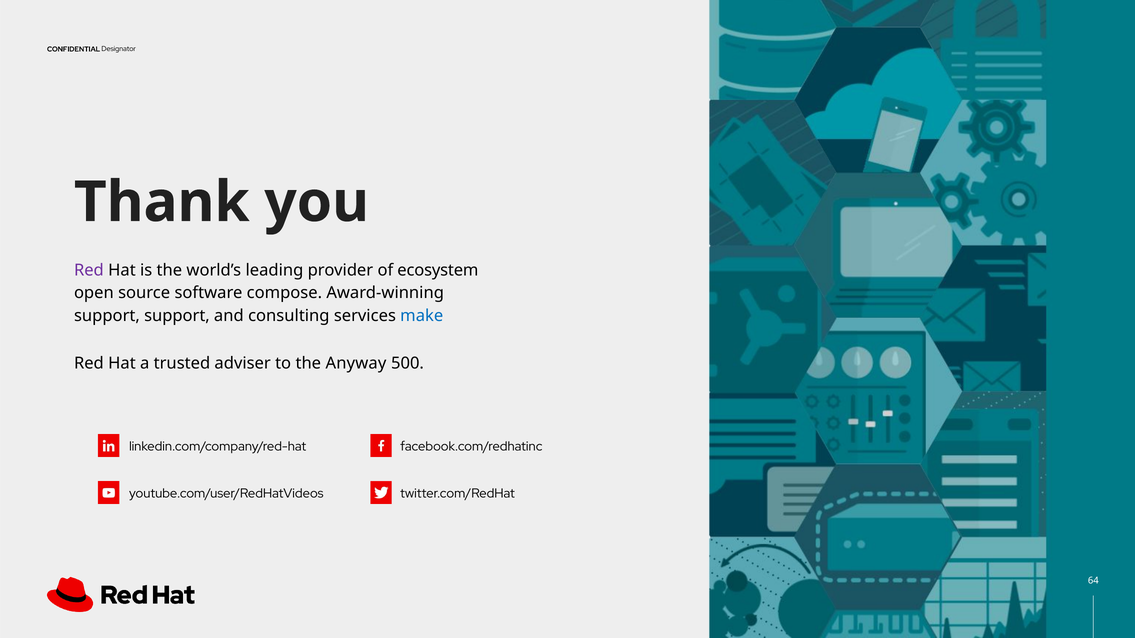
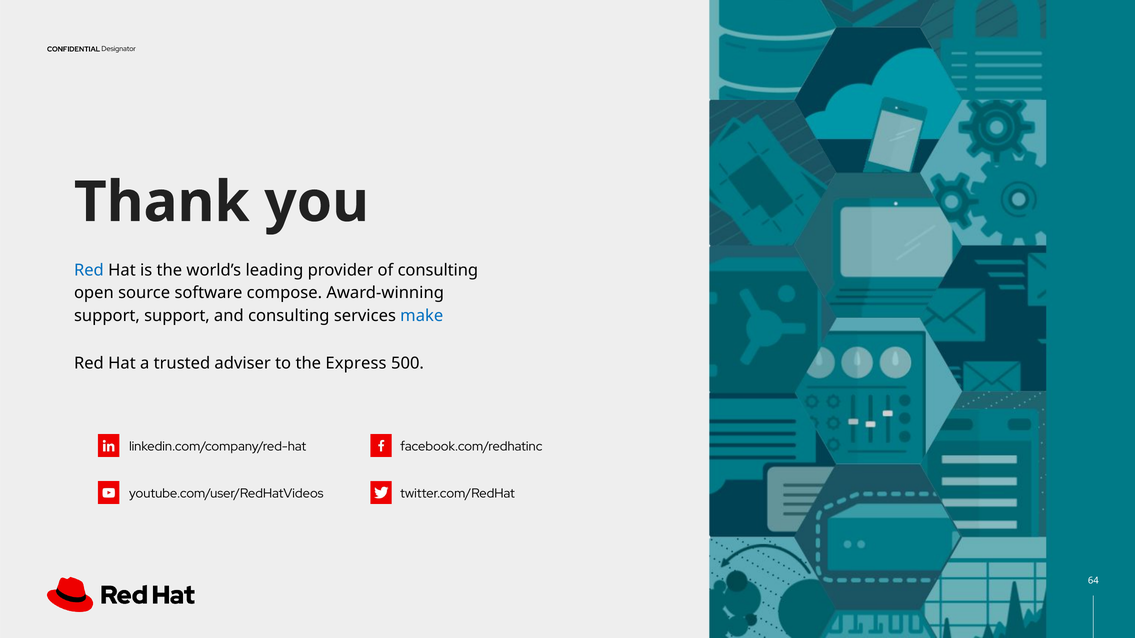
Red colour: purple -> blue (89, 270)
of ecosystem: ecosystem -> consulting (438, 270)
Anyway: Anyway -> Express (356, 364)
